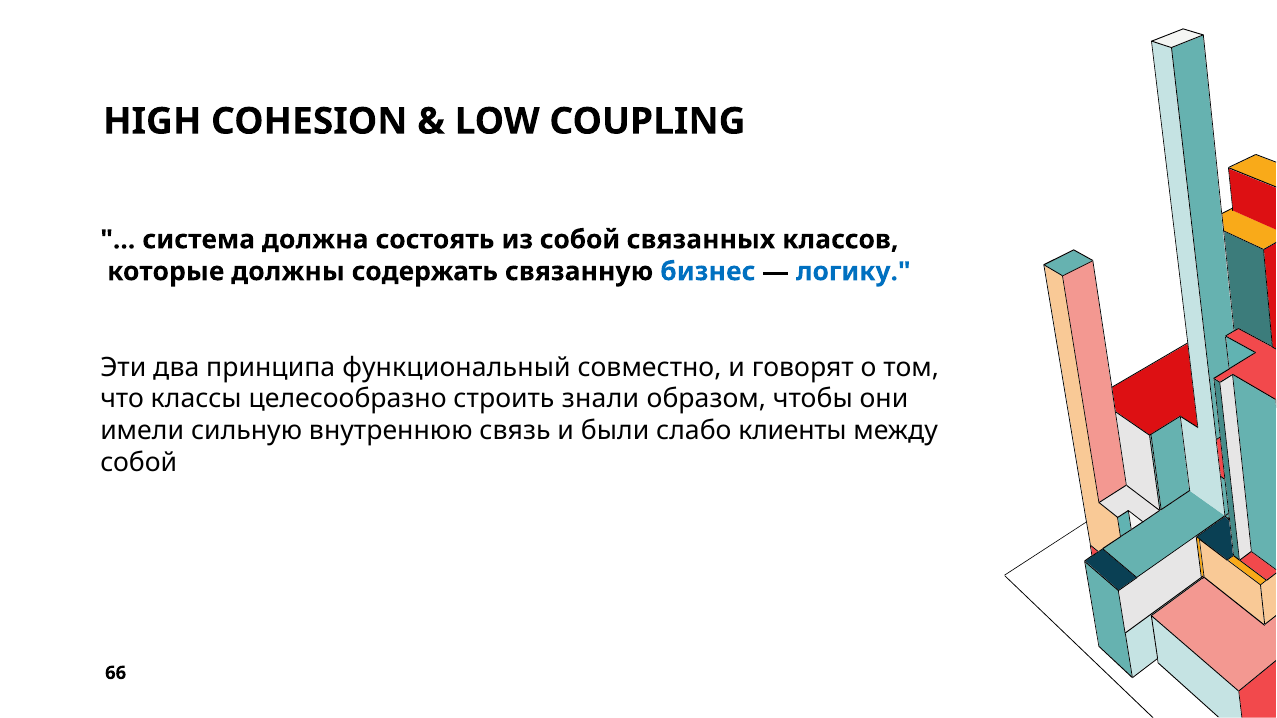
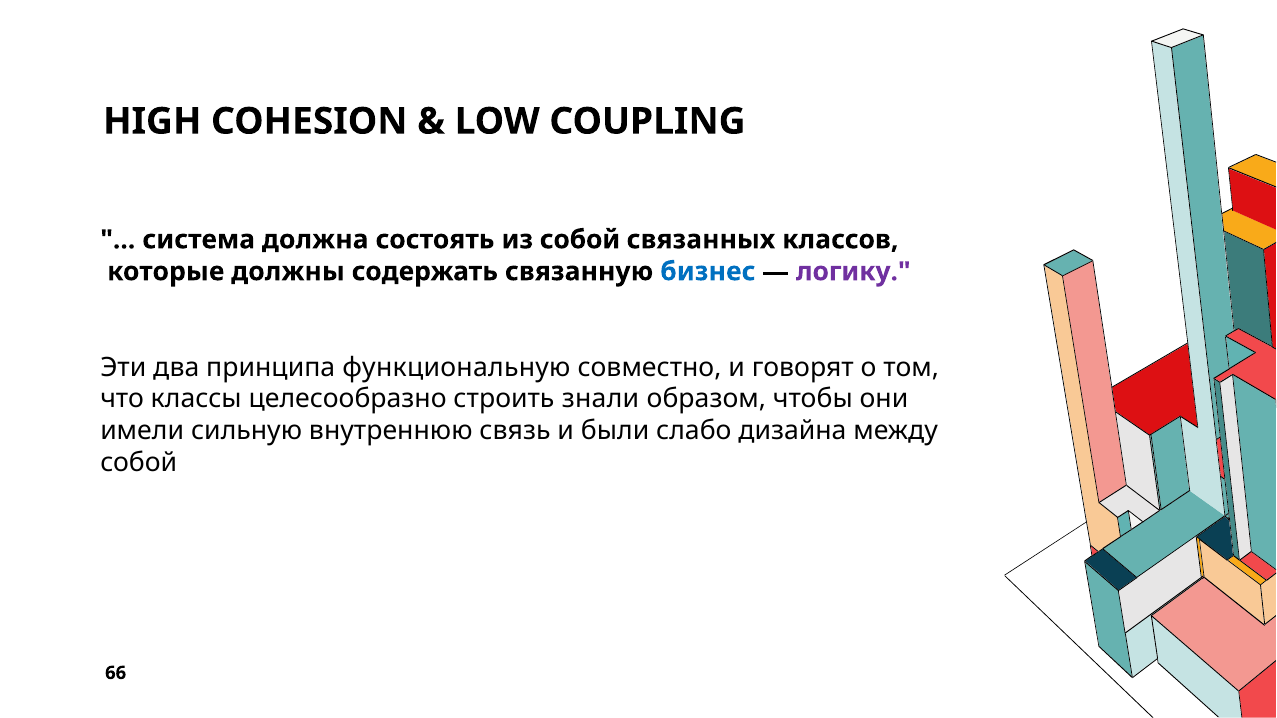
логику colour: blue -> purple (853, 272)
функциональный: функциональный -> функциональную (456, 367)
клиенты: клиенты -> дизайна (792, 431)
